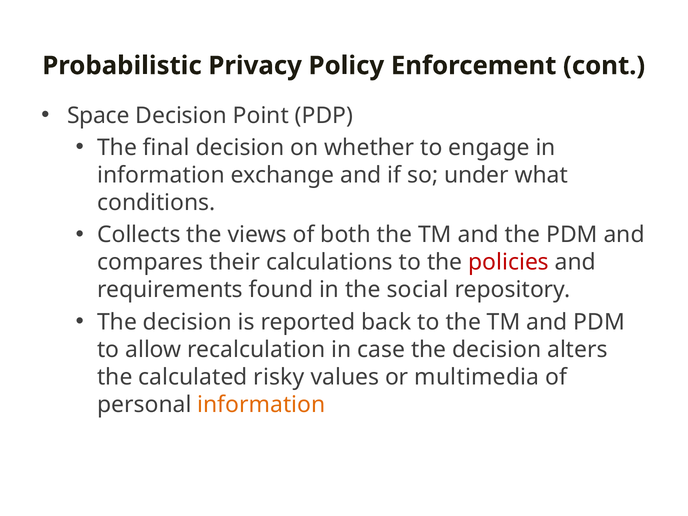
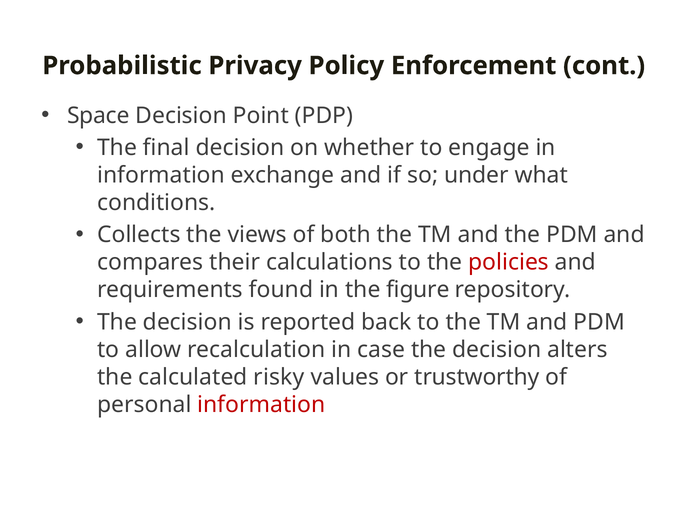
social: social -> figure (418, 290)
multimedia: multimedia -> trustworthy (477, 377)
information colour: orange -> red (261, 404)
